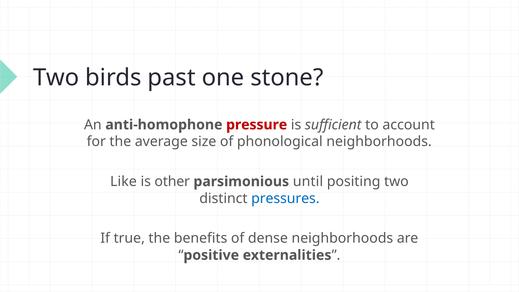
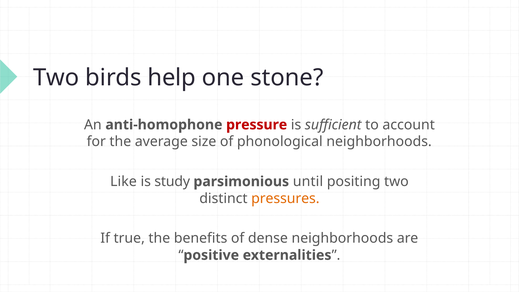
past: past -> help (172, 78)
other: other -> study (172, 181)
pressures colour: blue -> orange (285, 198)
